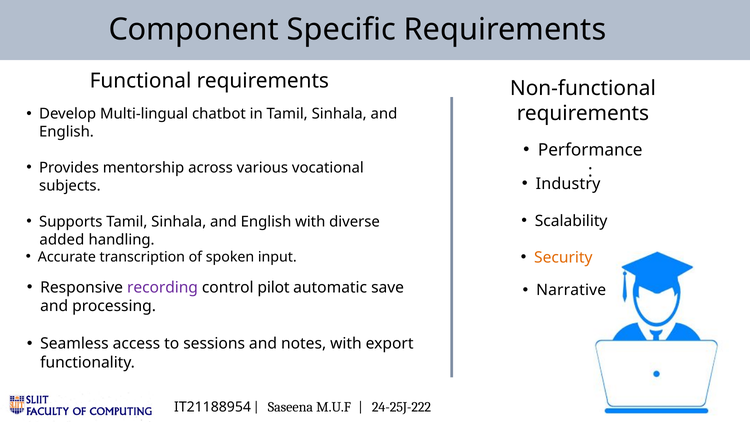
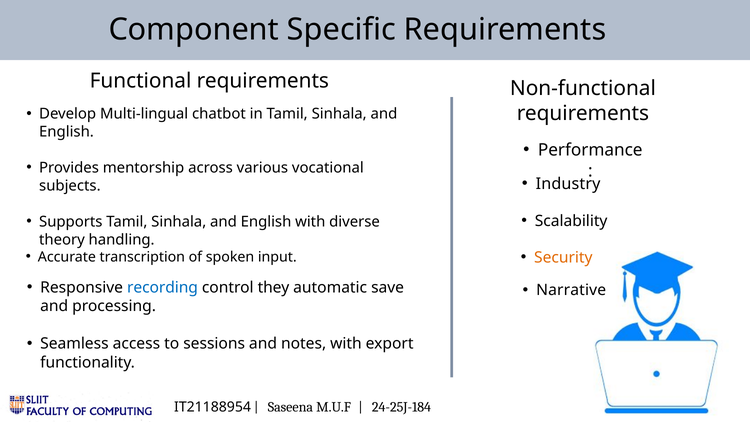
added: added -> theory (62, 240)
recording colour: purple -> blue (163, 287)
pilot: pilot -> they (273, 287)
24-25J-222: 24-25J-222 -> 24-25J-184 (401, 407)
